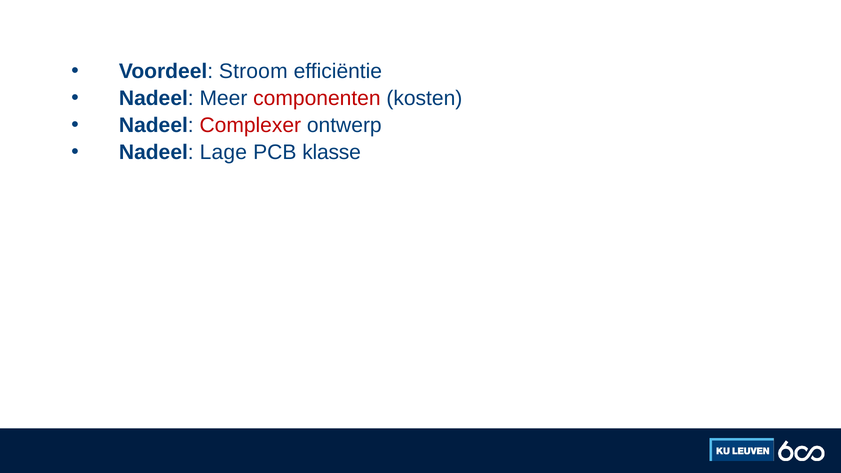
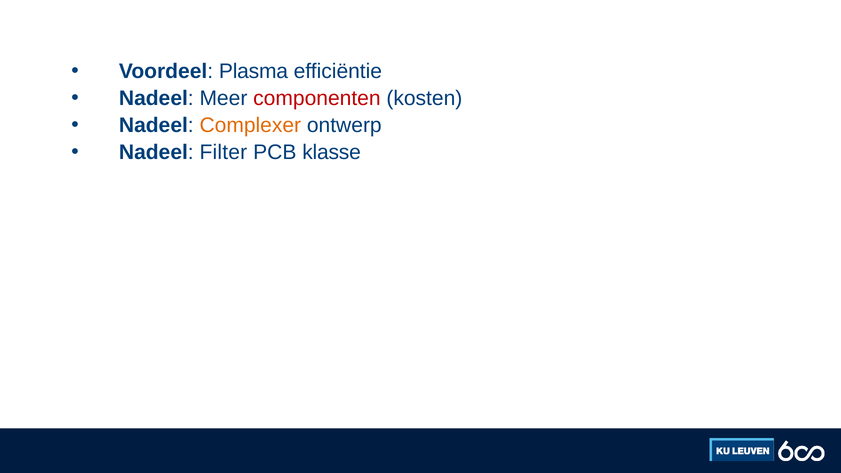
Stroom: Stroom -> Plasma (253, 71)
Complexer colour: red -> orange (250, 125)
Lage: Lage -> Filter (223, 152)
